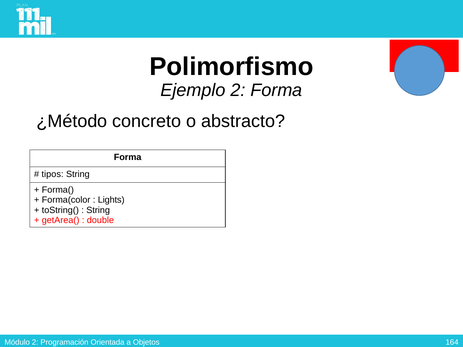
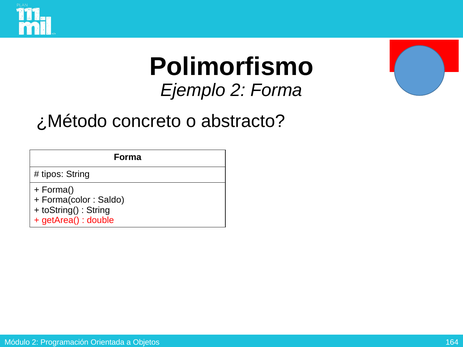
Lights: Lights -> Saldo (111, 200)
